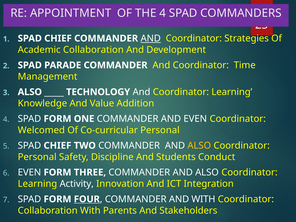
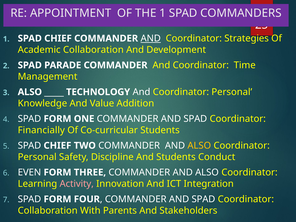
THE 4: 4 -> 1 (163, 13)
And Coordinator Learning: Learning -> Personal (232, 92)
ONE COMMANDER AND EVEN: EVEN -> SPAD (195, 119)
Welcomed: Welcomed -> Financially (41, 130)
Co-curricular Personal: Personal -> Students (160, 130)
Activity colour: white -> pink (77, 184)
FOUR underline: present -> none (87, 199)
WITH: WITH -> SPAD (203, 199)
